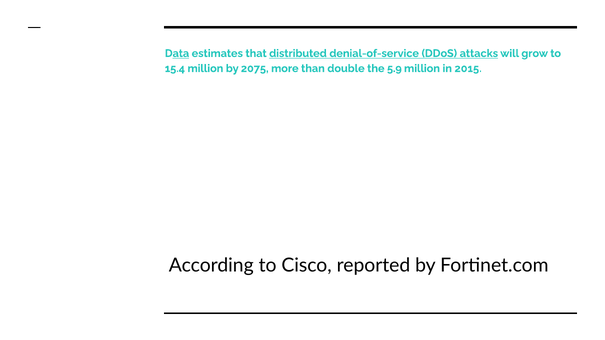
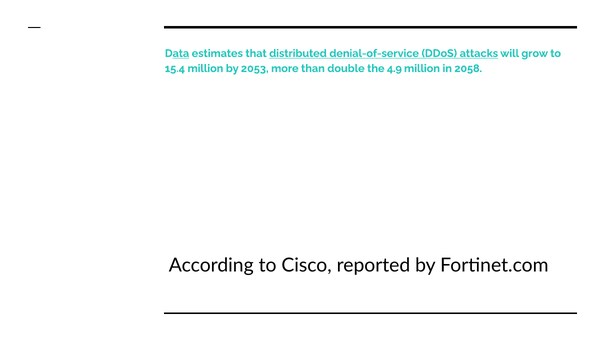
2075: 2075 -> 2053 (255, 69)
5.9: 5.9 -> 4.9 (394, 69)
2015: 2015 -> 2058 (468, 69)
